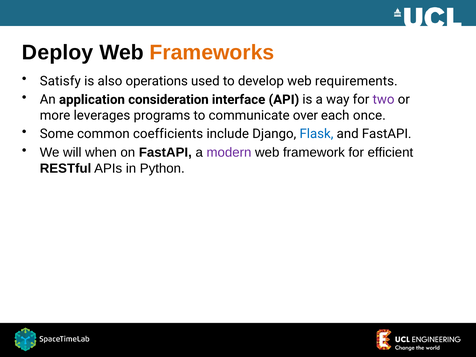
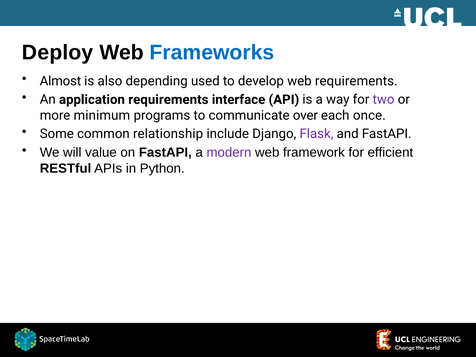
Frameworks colour: orange -> blue (212, 53)
Satisfy: Satisfy -> Almost (60, 81)
operations: operations -> depending (157, 81)
application consideration: consideration -> requirements (168, 100)
leverages: leverages -> minimum (102, 115)
coefficients: coefficients -> relationship (168, 134)
Flask colour: blue -> purple (316, 134)
when: when -> value (101, 152)
